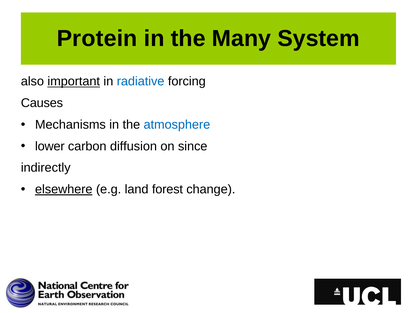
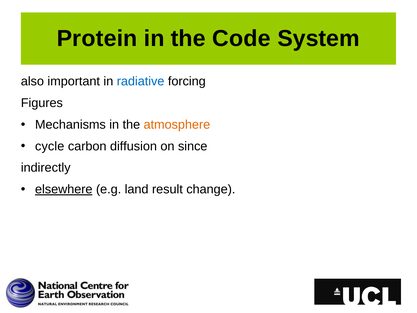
Many: Many -> Code (241, 39)
important underline: present -> none (74, 81)
Causes: Causes -> Figures (42, 103)
atmosphere colour: blue -> orange (177, 125)
lower: lower -> cycle (50, 146)
forest: forest -> result (167, 189)
